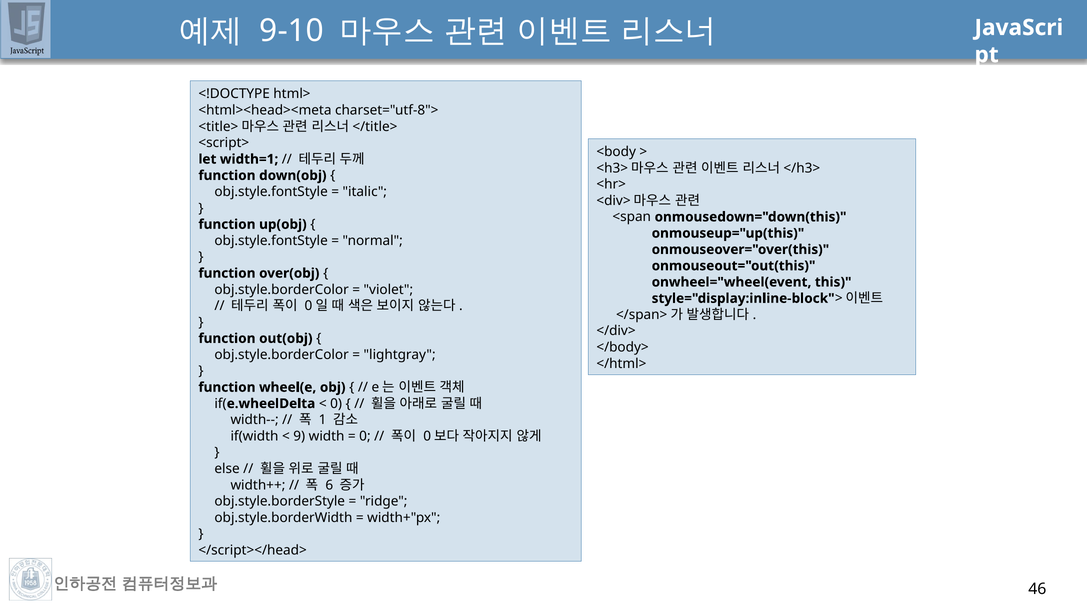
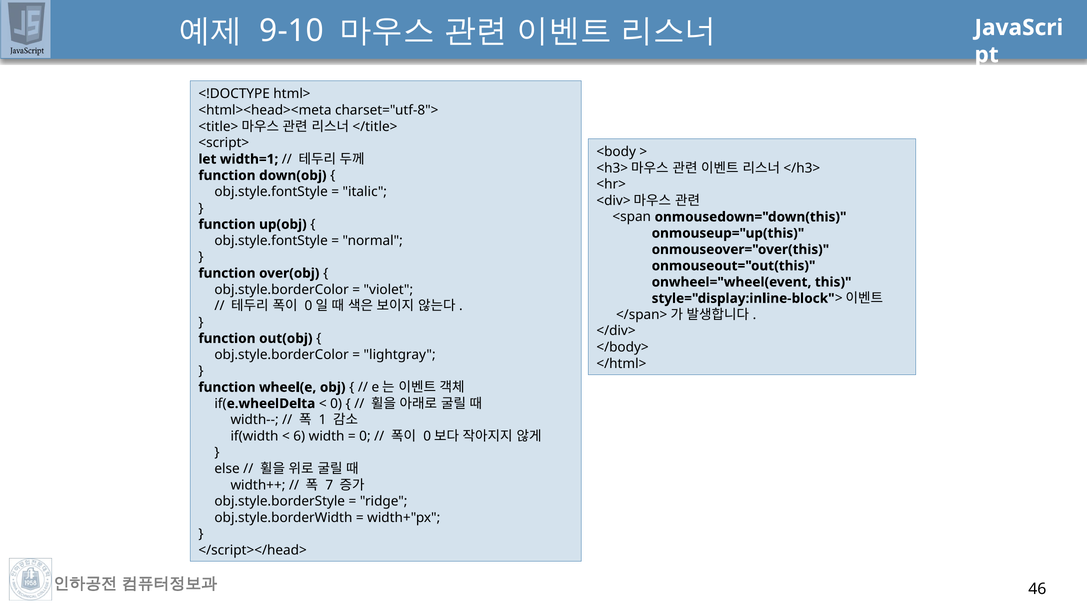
9: 9 -> 6 (299, 436)
6: 6 -> 7 (329, 485)
